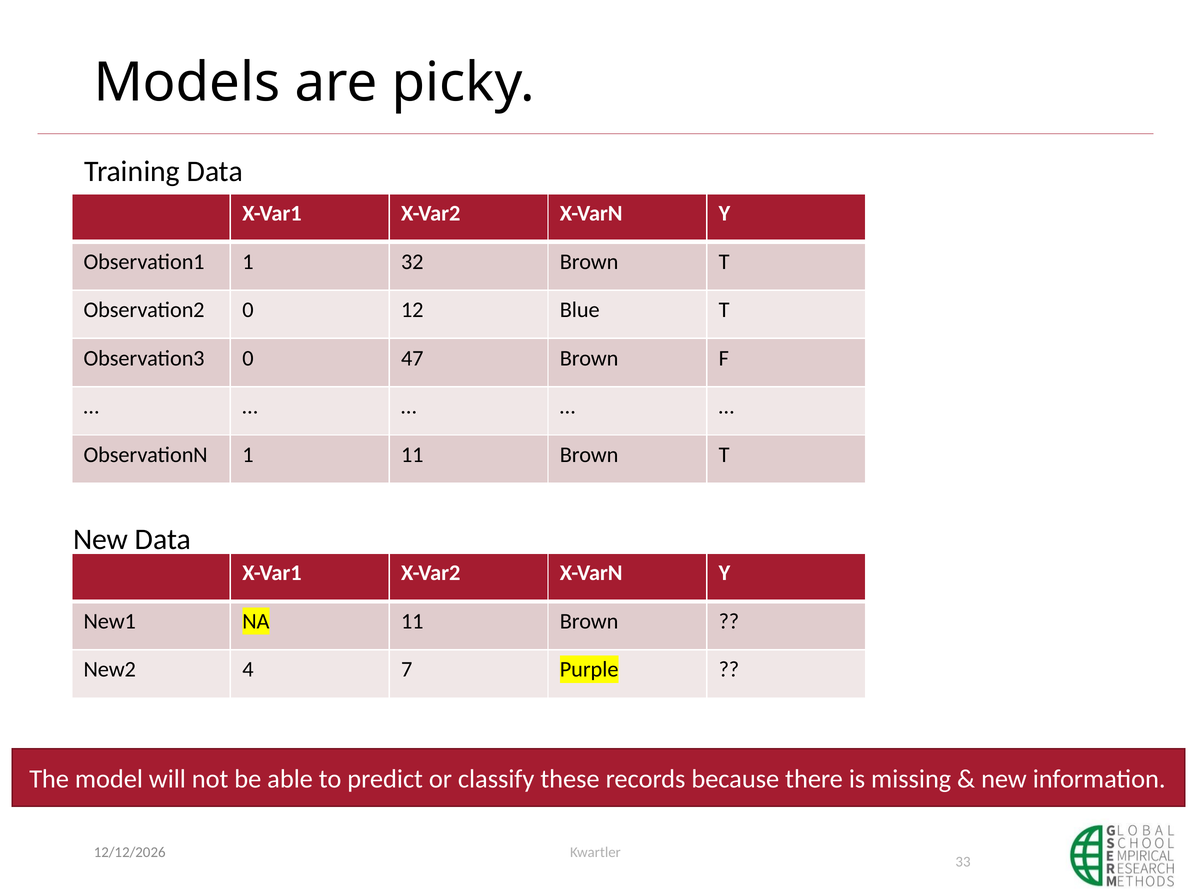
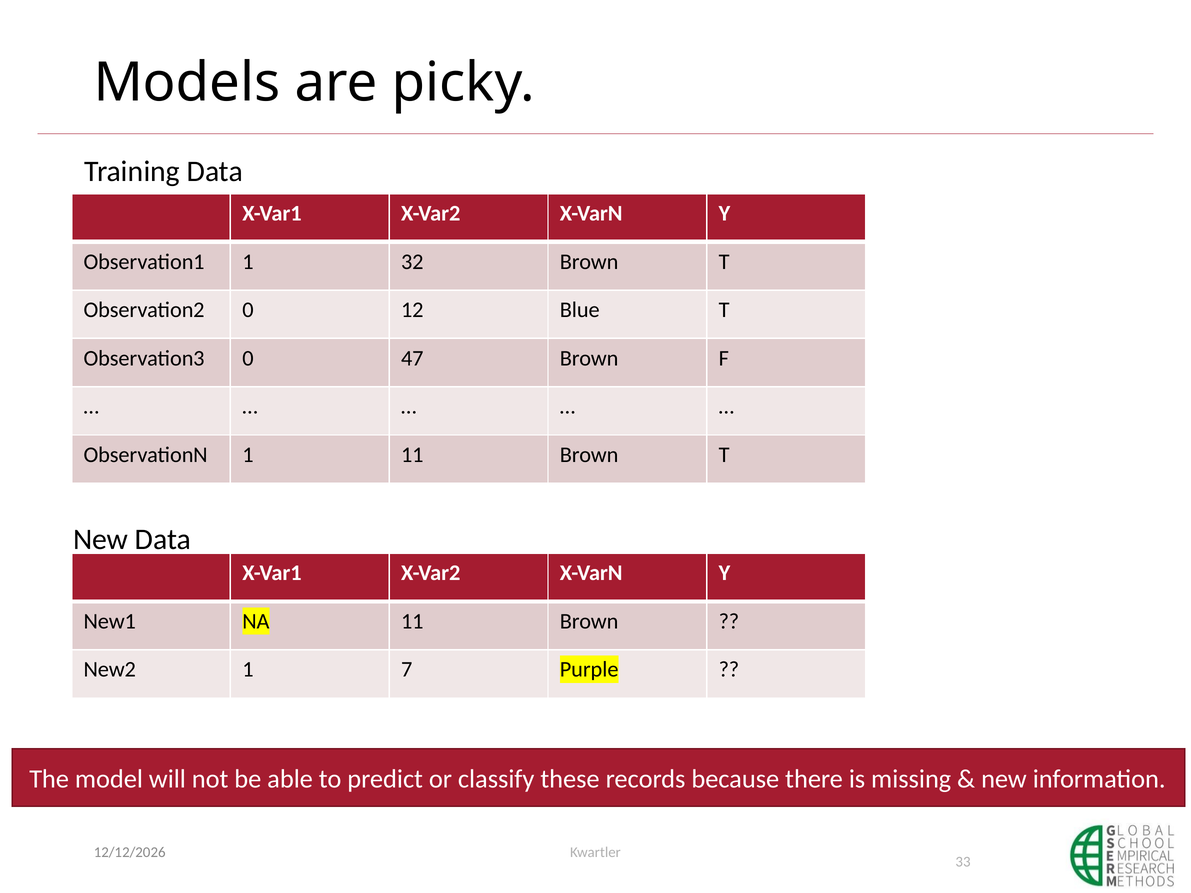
New2 4: 4 -> 1 (248, 670)
